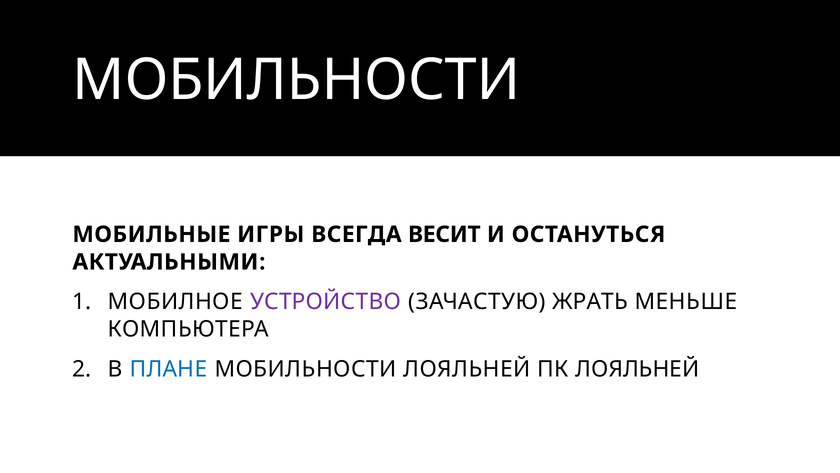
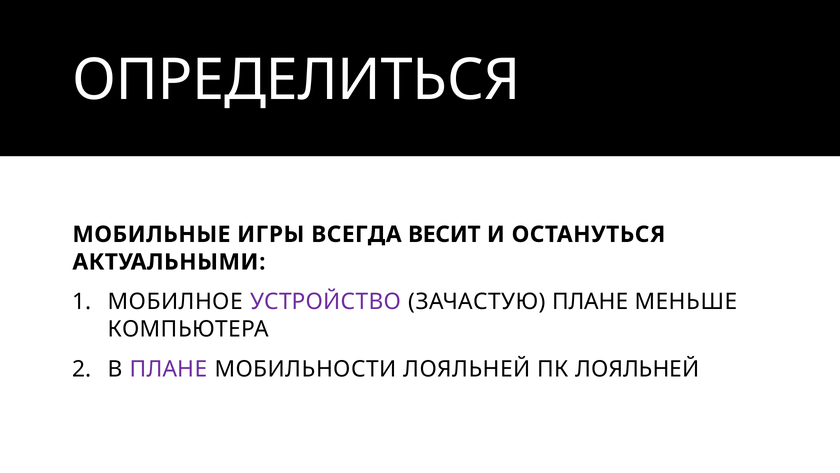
МОБИЛЬНОСТИ: МОБИЛЬНОСТИ -> ОПРЕДЕЛИТЬСЯ (296, 80)
ЗАЧАСТУЮ ЖРАТЬ: ЖРАТЬ -> ПЛАНЕ (590, 302)
ПЛАНЕ colour: blue -> purple (168, 369)
